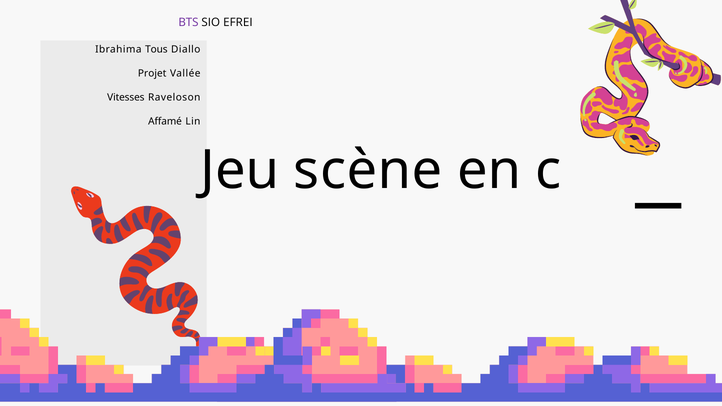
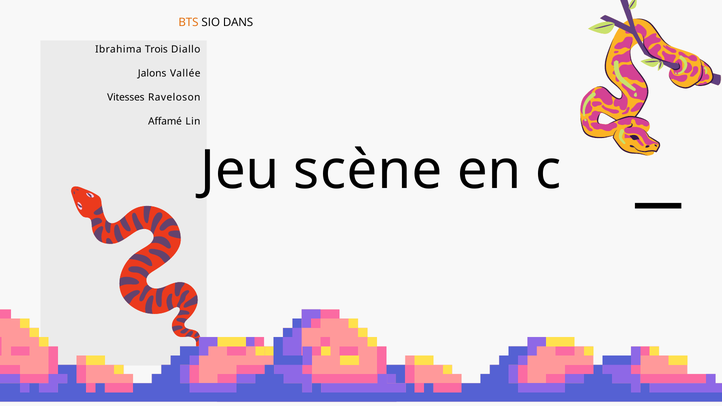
BTS colour: purple -> orange (188, 22)
EFREI: EFREI -> DANS (238, 22)
Tous: Tous -> Trois (156, 49)
Projet: Projet -> Jalons (152, 73)
